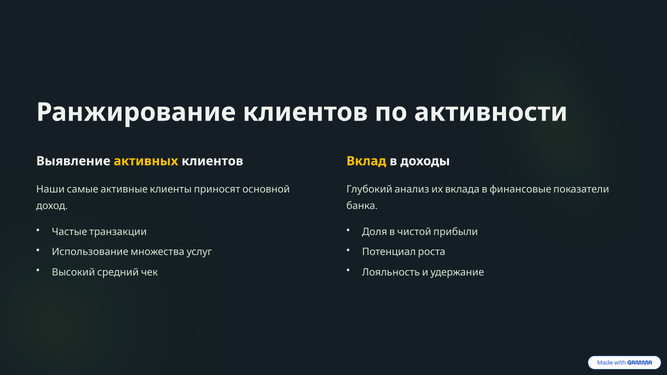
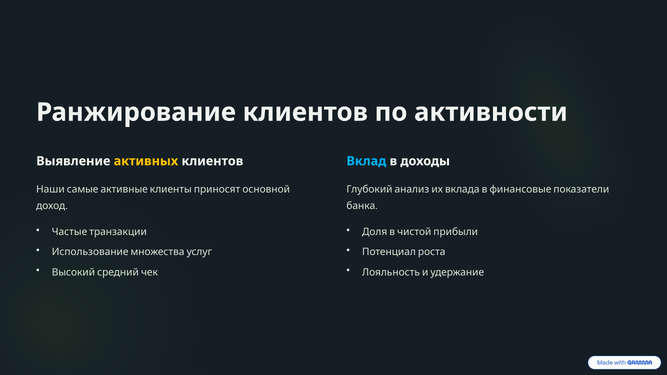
Вклад colour: yellow -> light blue (366, 161)
